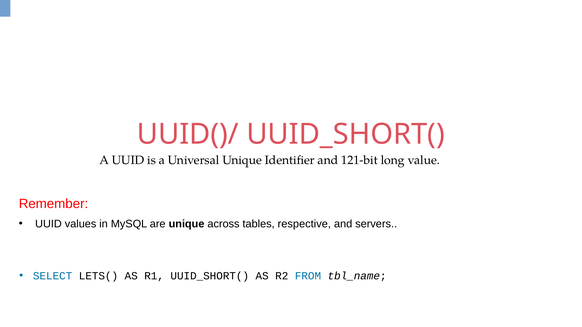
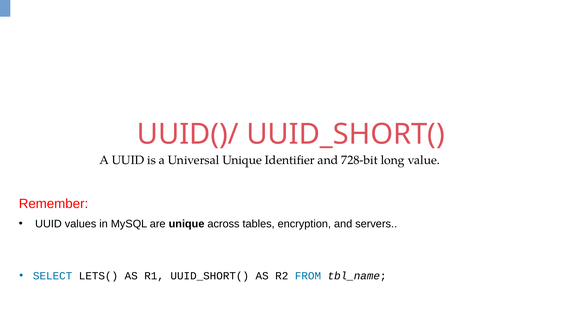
121-bit: 121-bit -> 728-bit (359, 160)
respective: respective -> encryption (304, 224)
